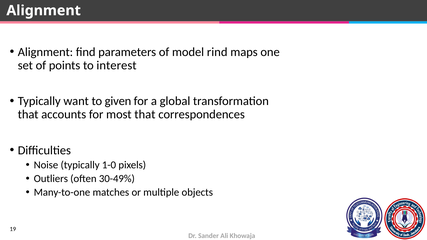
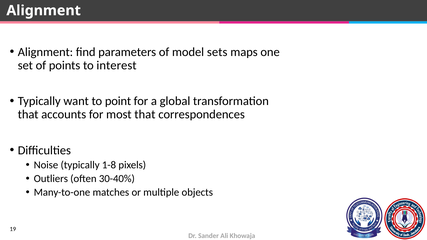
rind: rind -> sets (217, 52)
given: given -> point (118, 101)
1-0: 1-0 -> 1-8 (109, 165)
30-49%: 30-49% -> 30-40% (117, 179)
